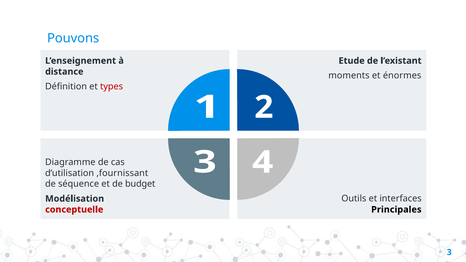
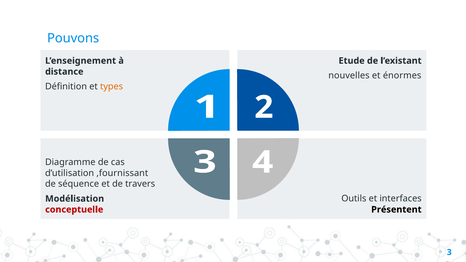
moments: moments -> nouvelles (349, 76)
types colour: red -> orange (112, 86)
budget: budget -> travers (140, 184)
Principales: Principales -> Présentent (396, 210)
